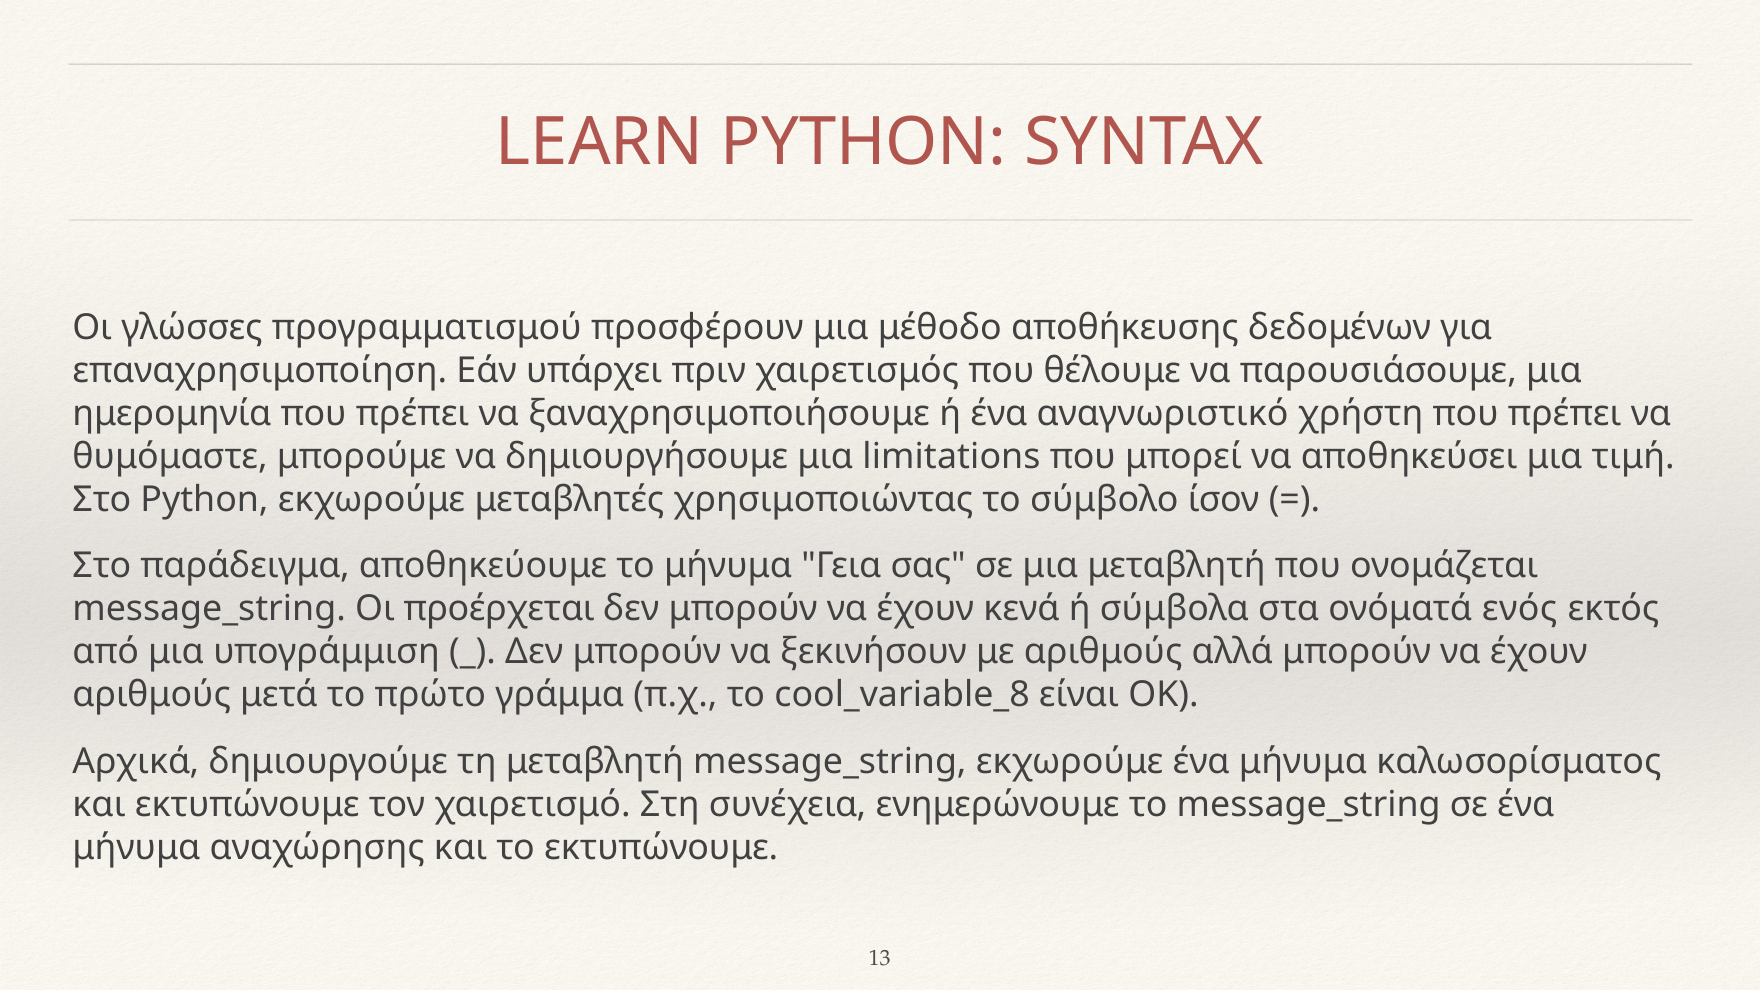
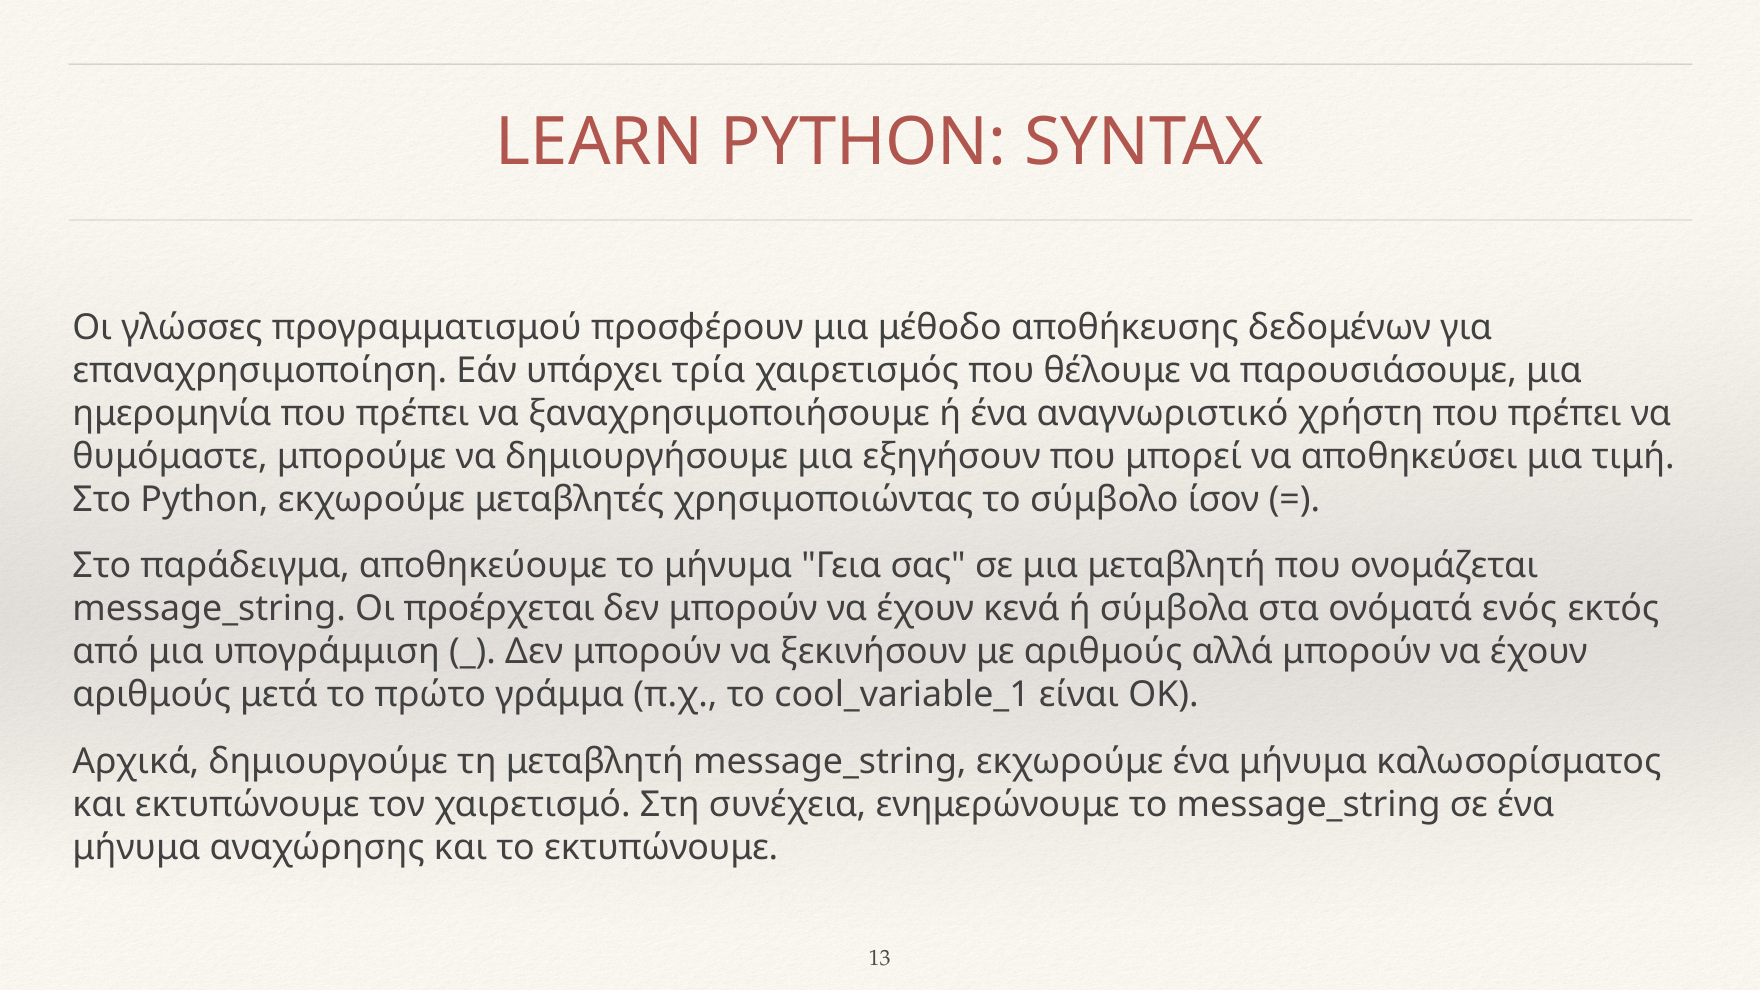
πριν: πριν -> τρία (709, 371)
limitations: limitations -> εξηγήσουν (952, 456)
cool_variable_8: cool_variable_8 -> cool_variable_1 (902, 695)
